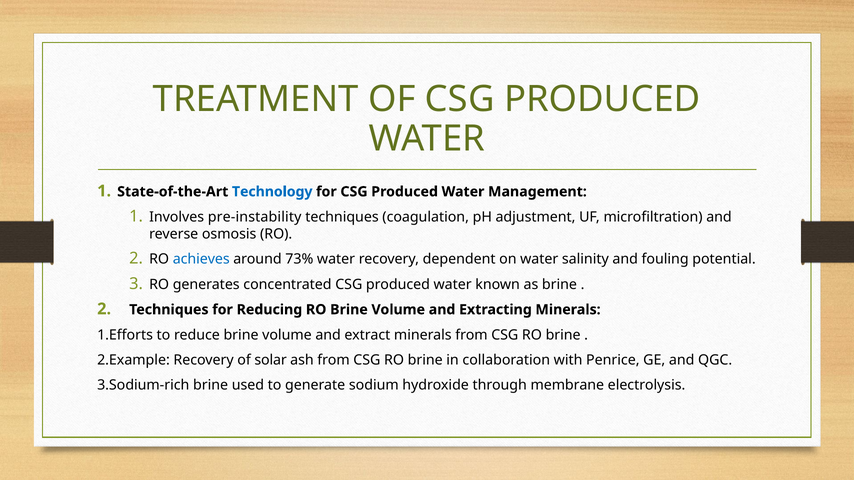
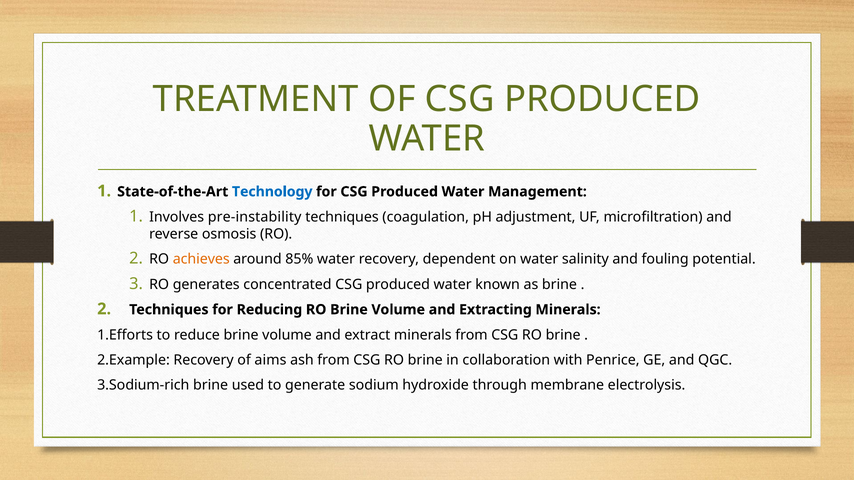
achieves colour: blue -> orange (201, 259)
73%: 73% -> 85% (299, 259)
solar: solar -> aims (270, 360)
